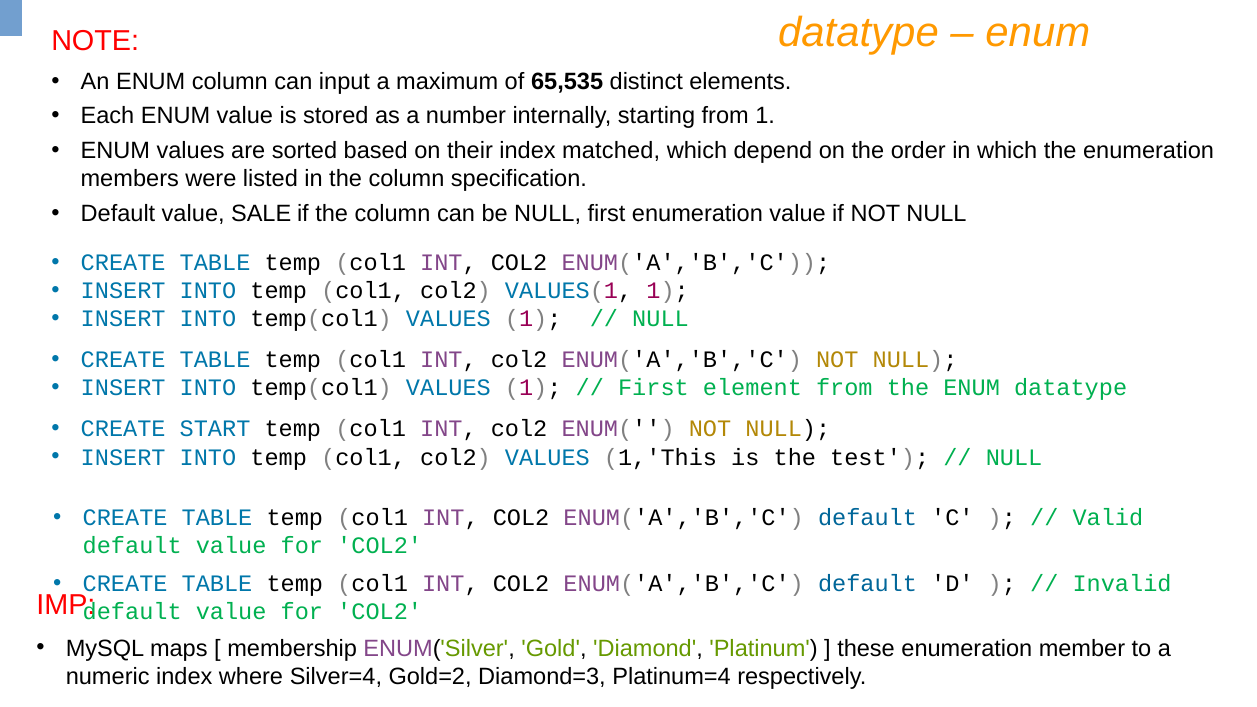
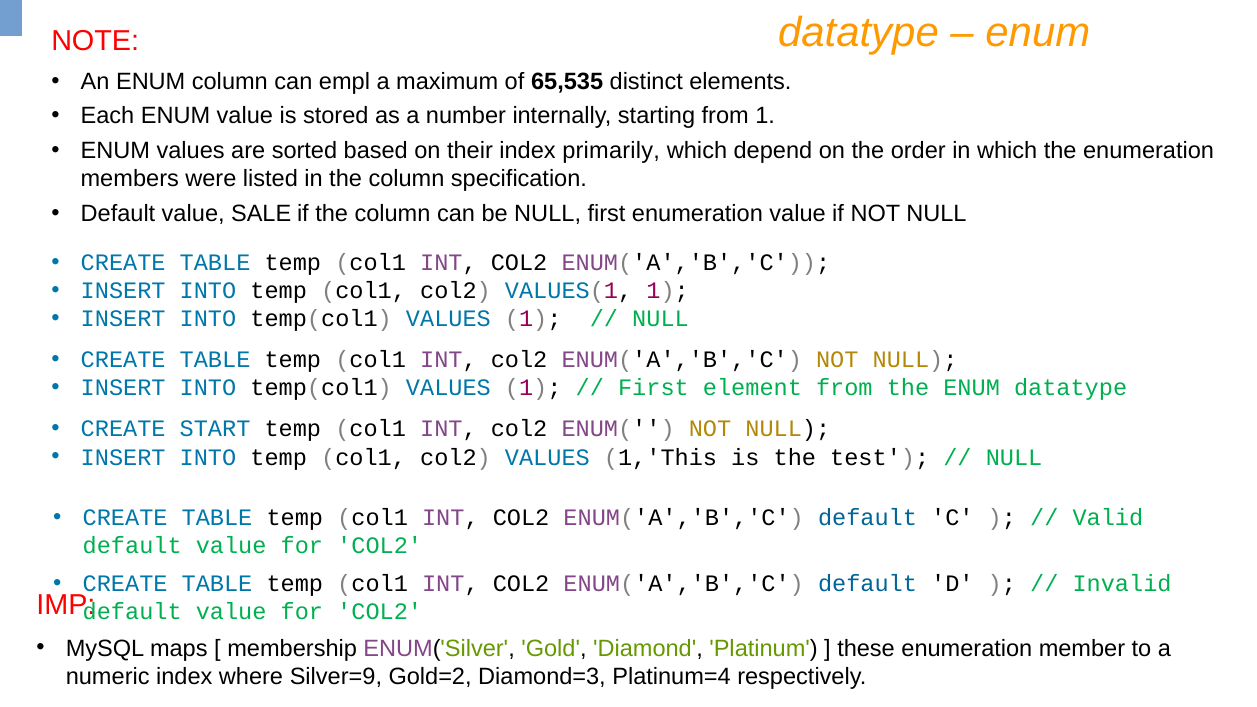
input: input -> empl (344, 82)
matched: matched -> primarily (611, 151)
Silver=4: Silver=4 -> Silver=9 (336, 677)
